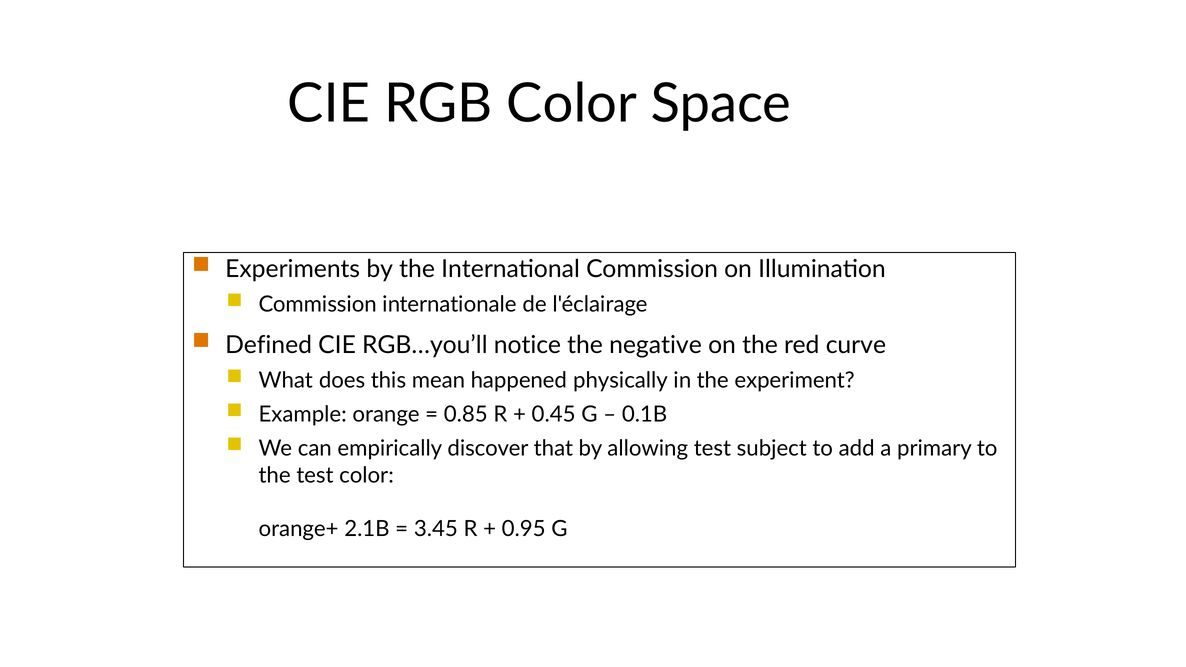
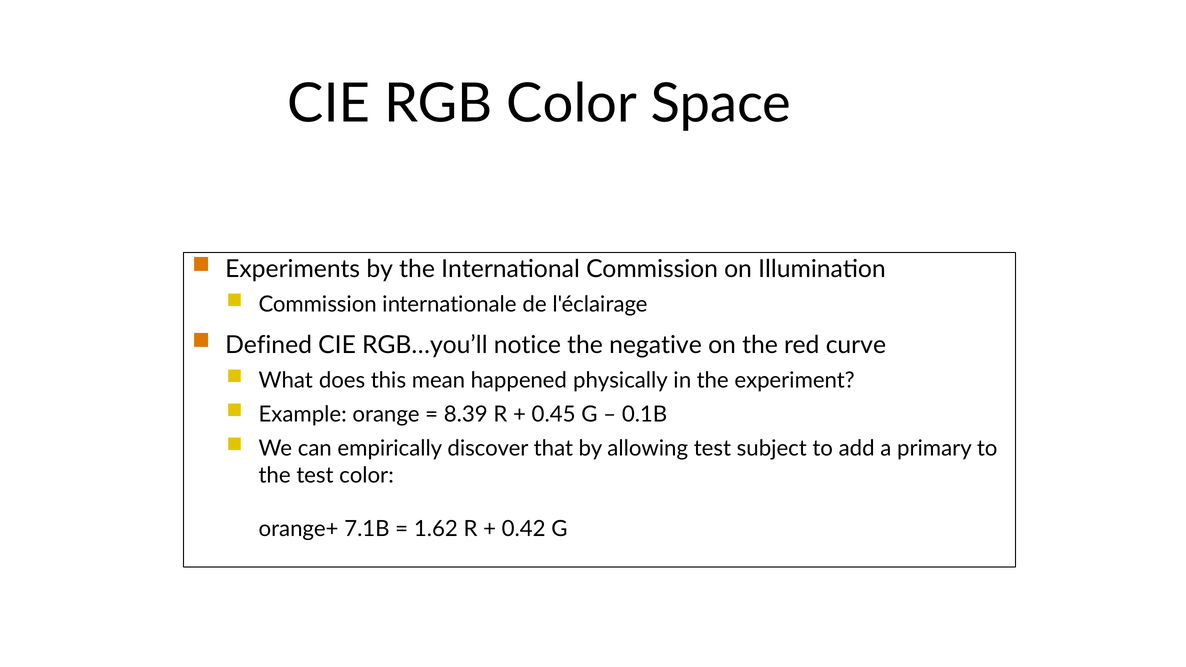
0.85: 0.85 -> 8.39 (466, 415)
2.1B: 2.1B -> 7.1B (367, 529)
3.45: 3.45 -> 1.62 (436, 529)
0.95: 0.95 -> 0.42 (524, 529)
